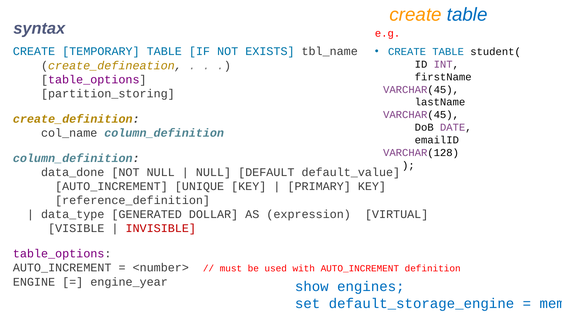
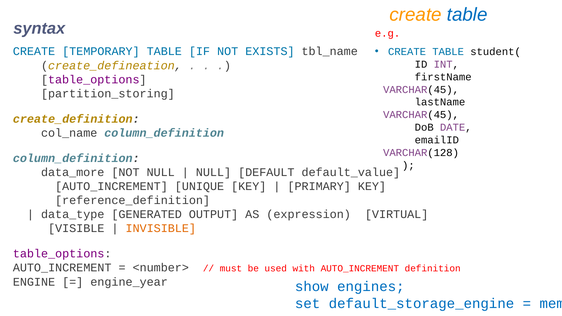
data_done: data_done -> data_more (73, 172)
DOLLAR: DOLLAR -> OUTPUT (214, 214)
INVISIBLE colour: red -> orange (161, 229)
